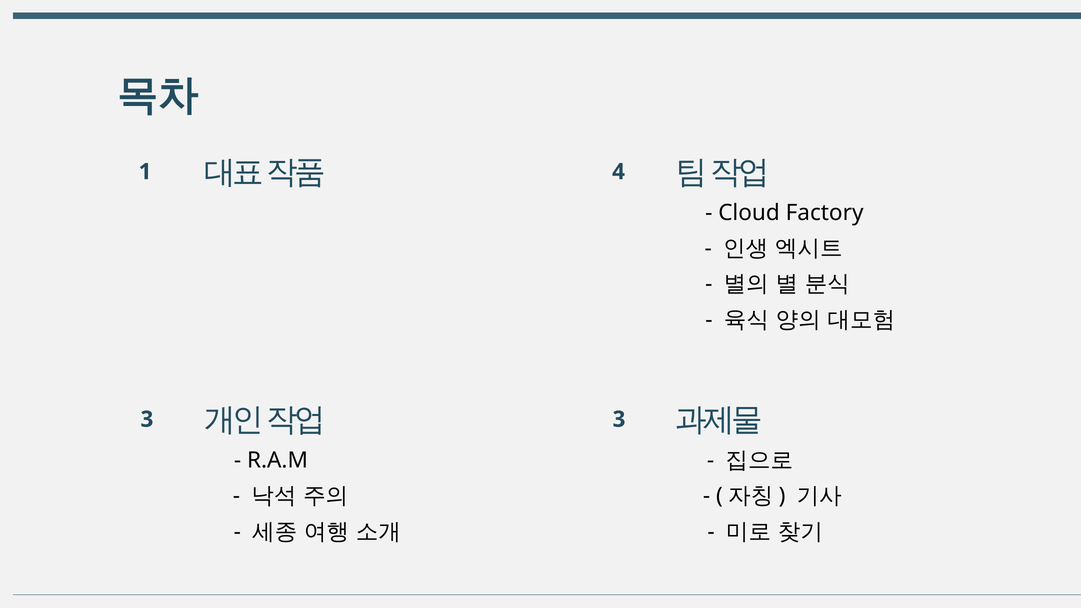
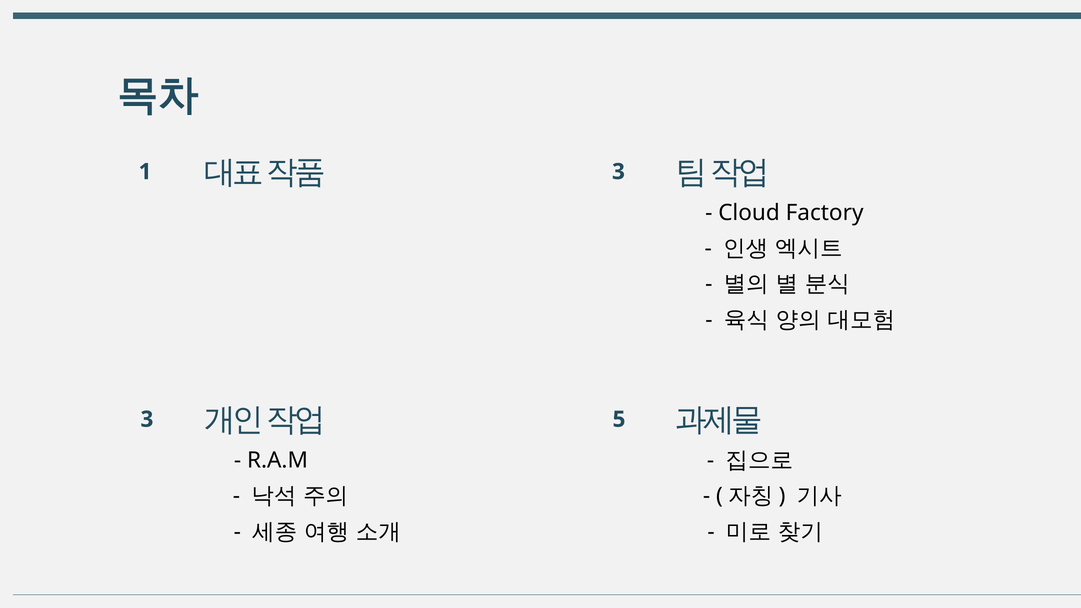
4: 4 -> 3 (618, 172)
3: 3 -> 5 (619, 419)
